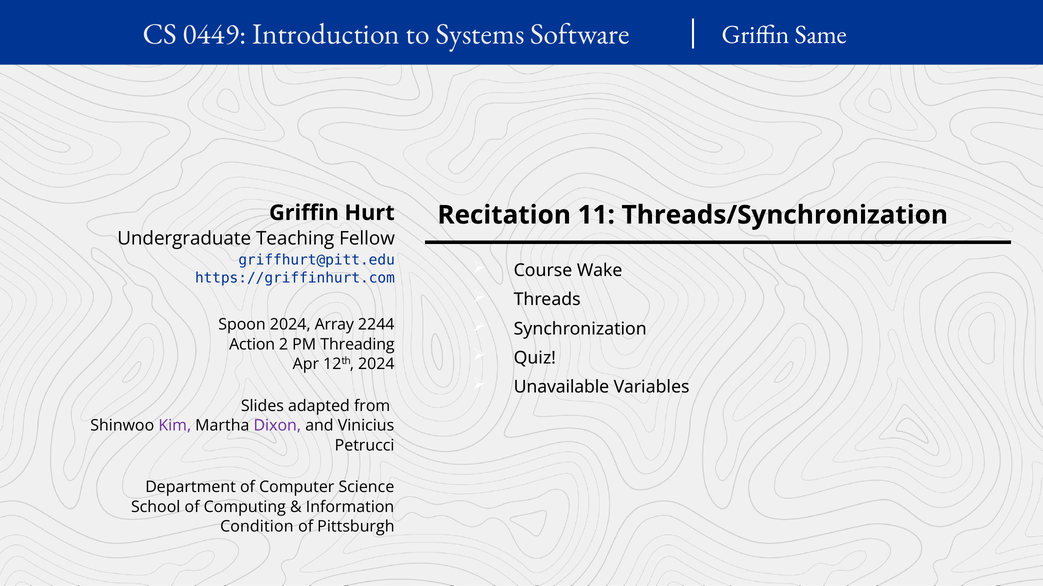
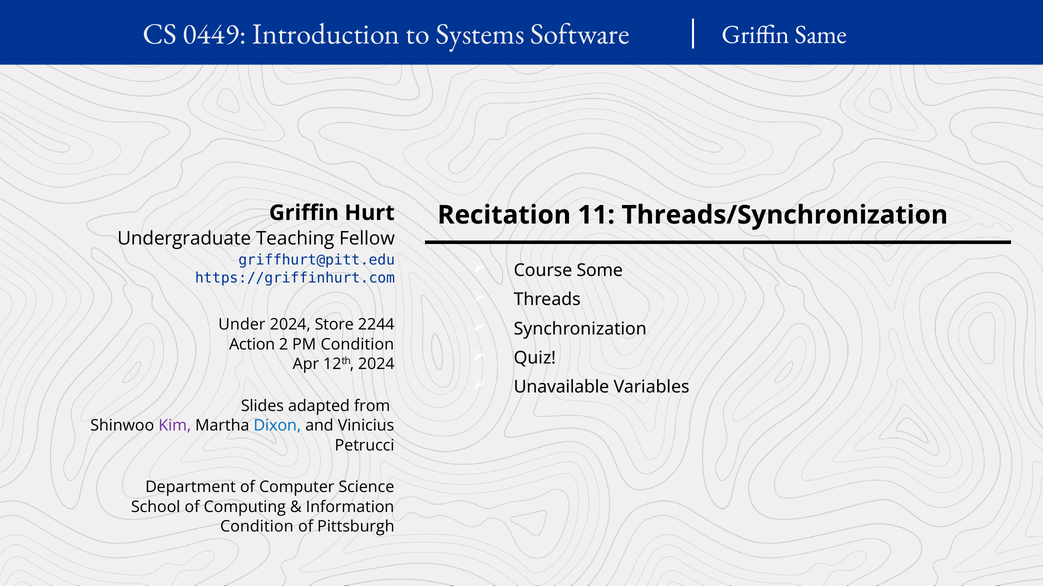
Wake: Wake -> Some (600, 271)
Spoon: Spoon -> Under (242, 325)
Array: Array -> Store (334, 325)
PM Threading: Threading -> Condition (357, 345)
Dixon colour: purple -> blue (277, 426)
